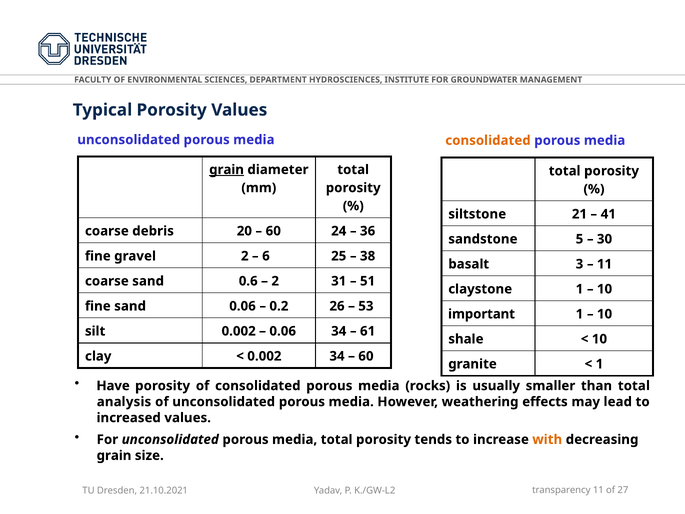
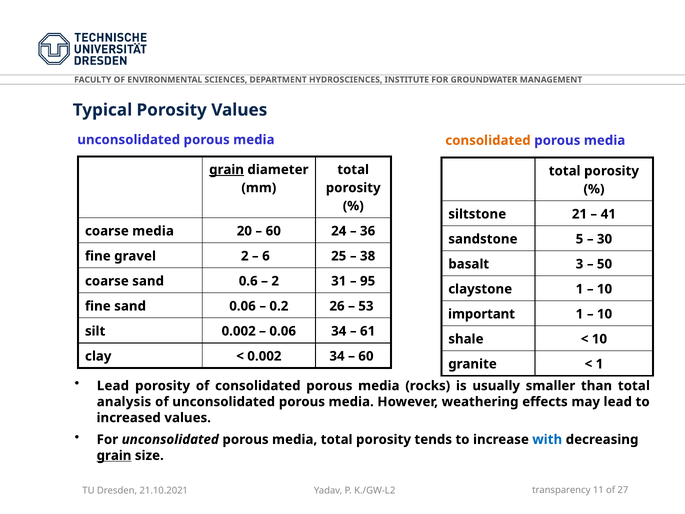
coarse debris: debris -> media (153, 231)
11: 11 -> 50 (605, 264)
51: 51 -> 95 (368, 281)
Have: Have -> Lead (113, 386)
with colour: orange -> blue (547, 439)
grain underline: none -> present (114, 455)
